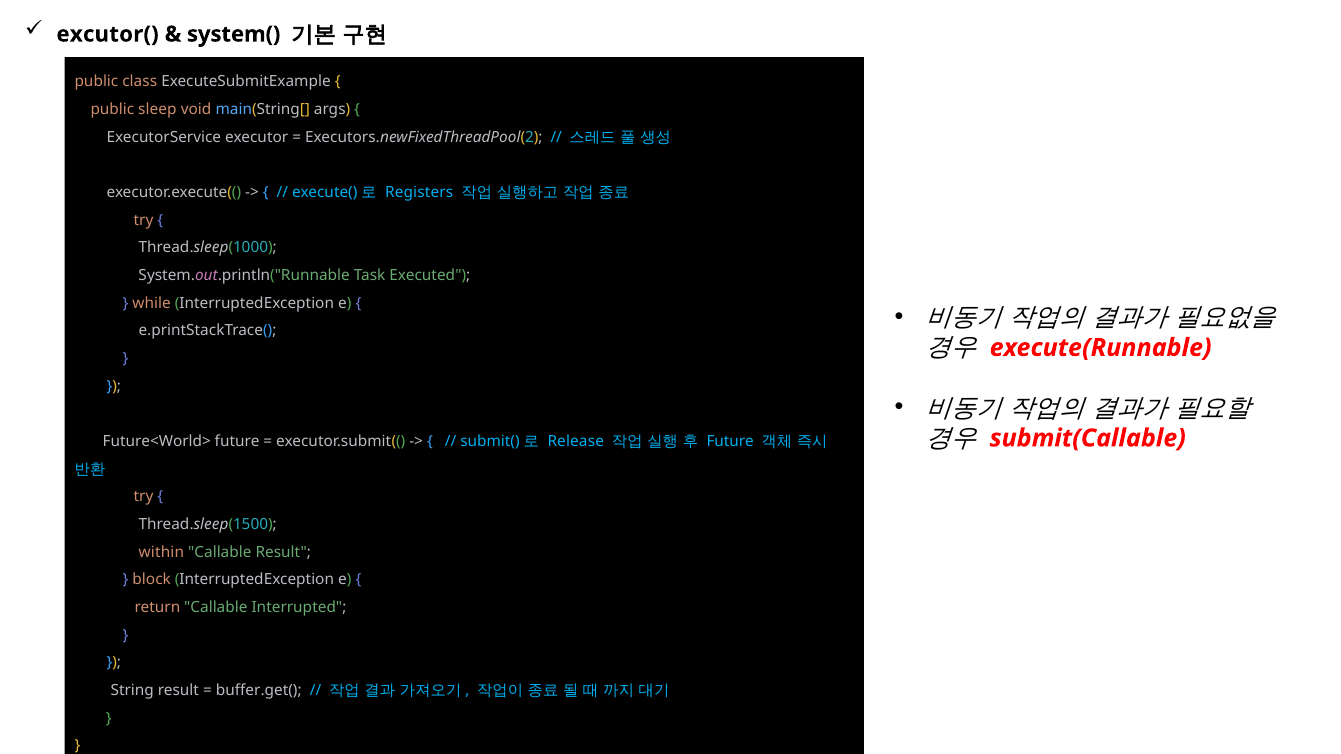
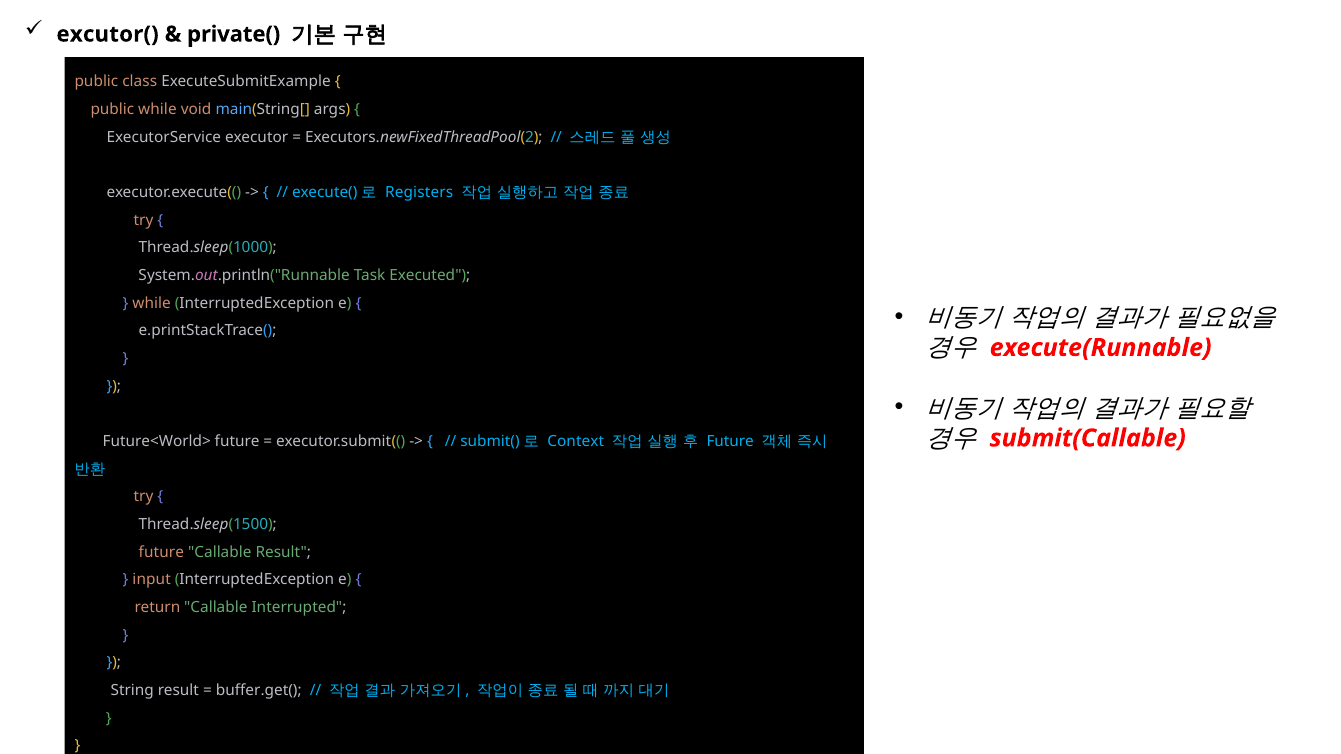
system(: system( -> private( (234, 34)
public sleep: sleep -> while (157, 109)
Release: Release -> Context (576, 441)
within: within -> future (161, 552)
block: block -> input (152, 580)
